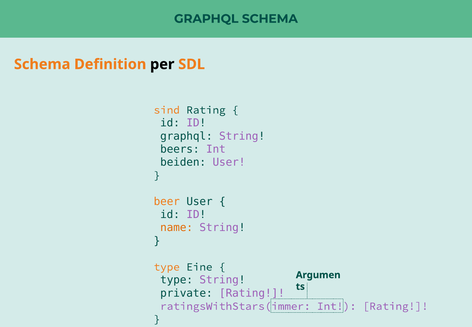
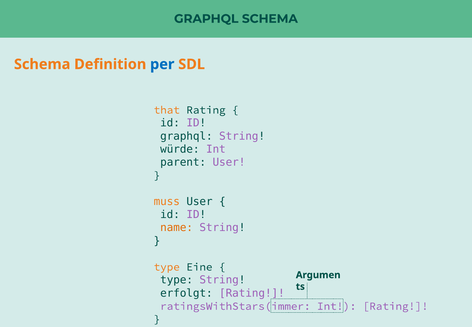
per colour: black -> blue (162, 64)
sind: sind -> that (167, 110)
beers: beers -> würde (180, 149)
beiden: beiden -> parent (183, 162)
beer: beer -> muss (167, 201)
private: private -> erfolgt (186, 293)
